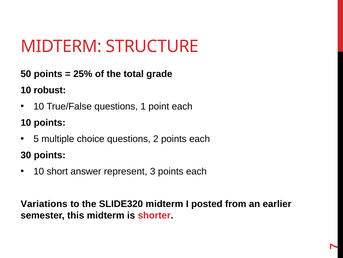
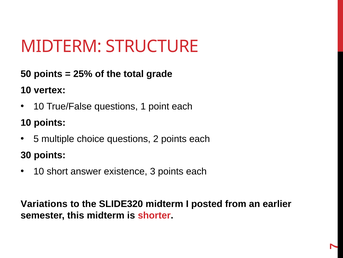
robust: robust -> vertex (50, 90)
represent: represent -> existence (126, 171)
